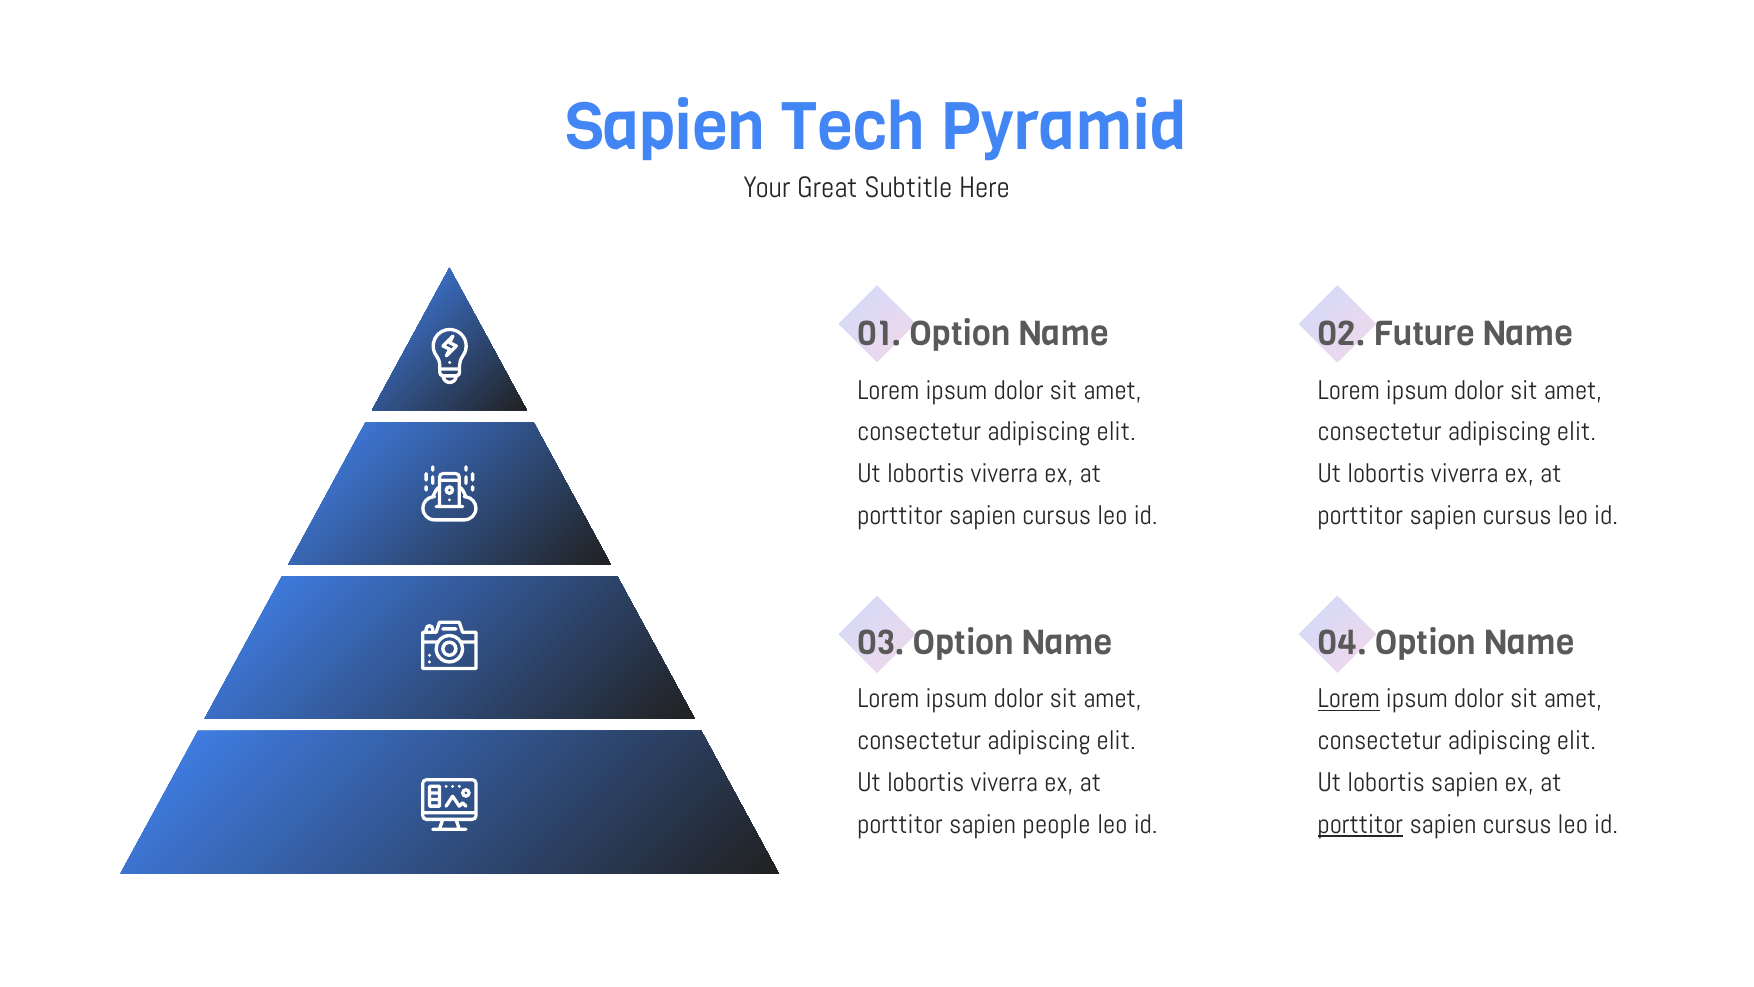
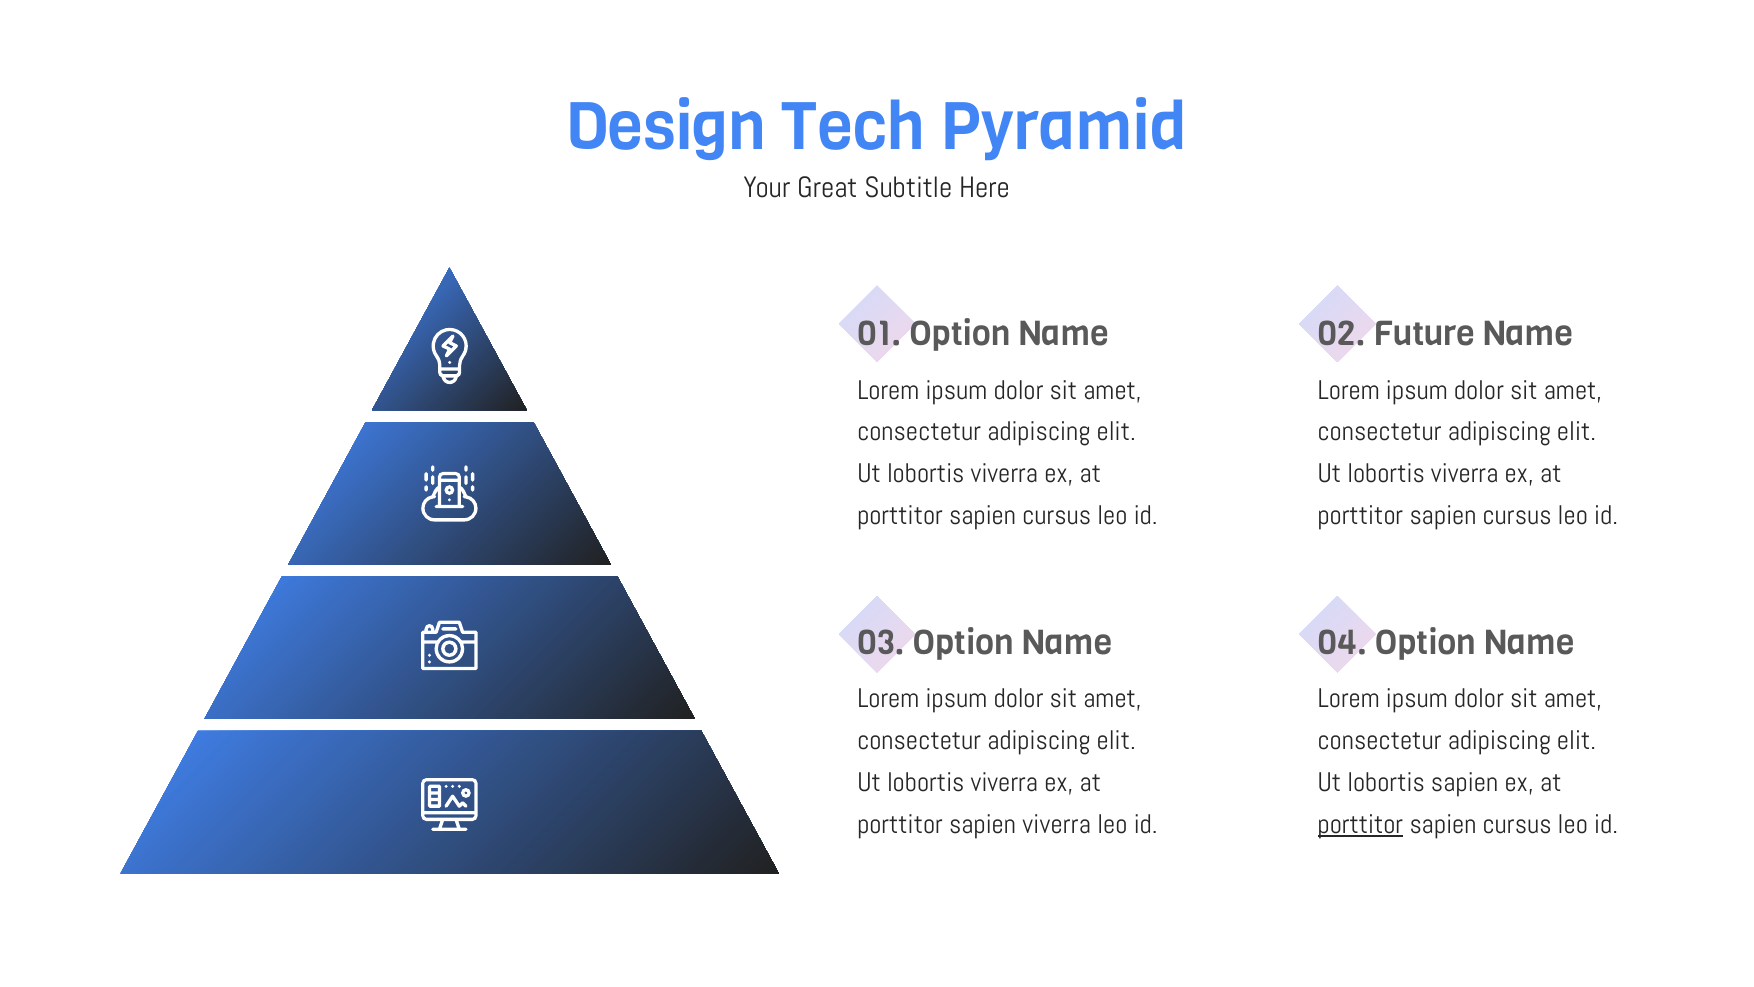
Sapien: Sapien -> Design (666, 128)
Lorem underline: present -> none (1349, 699)
sapien people: people -> viverra (1057, 824)
